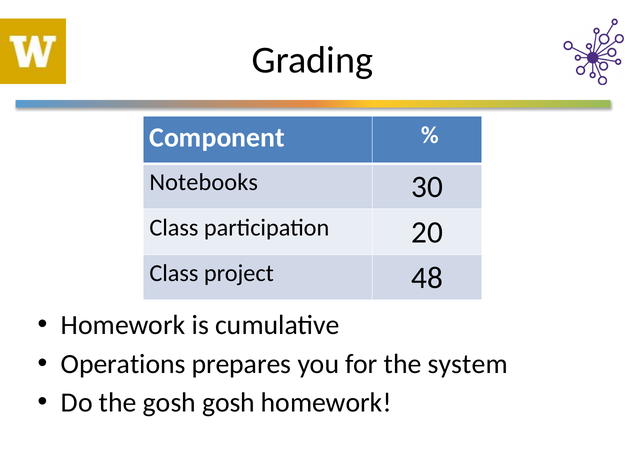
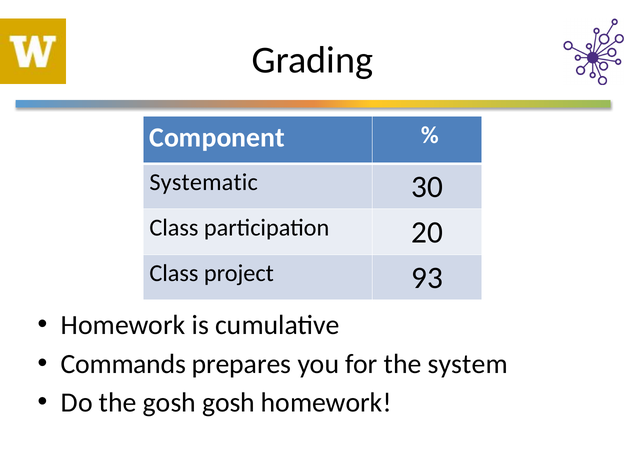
Notebooks: Notebooks -> Systematic (204, 183)
48: 48 -> 93 (427, 278)
Operations: Operations -> Commands (123, 365)
